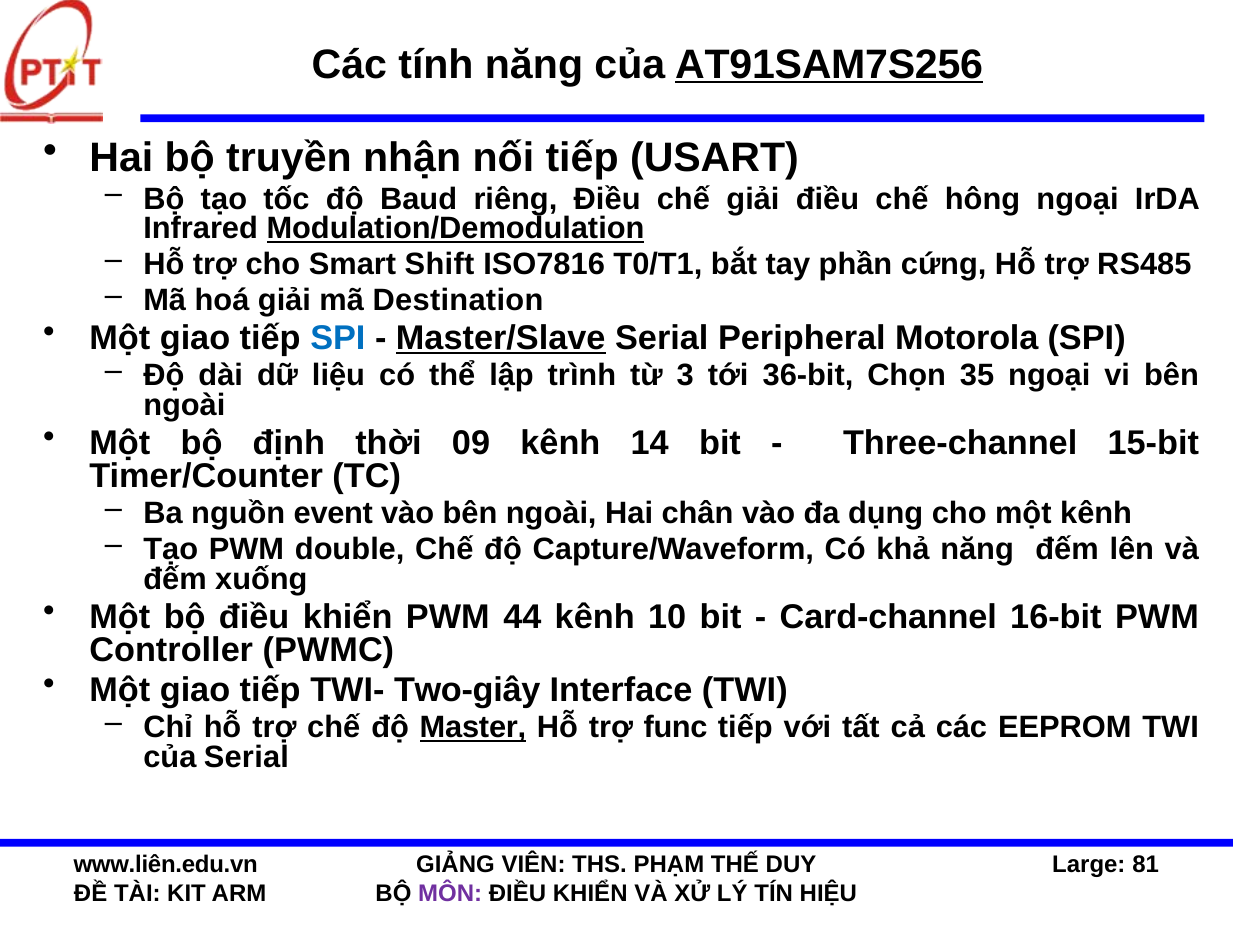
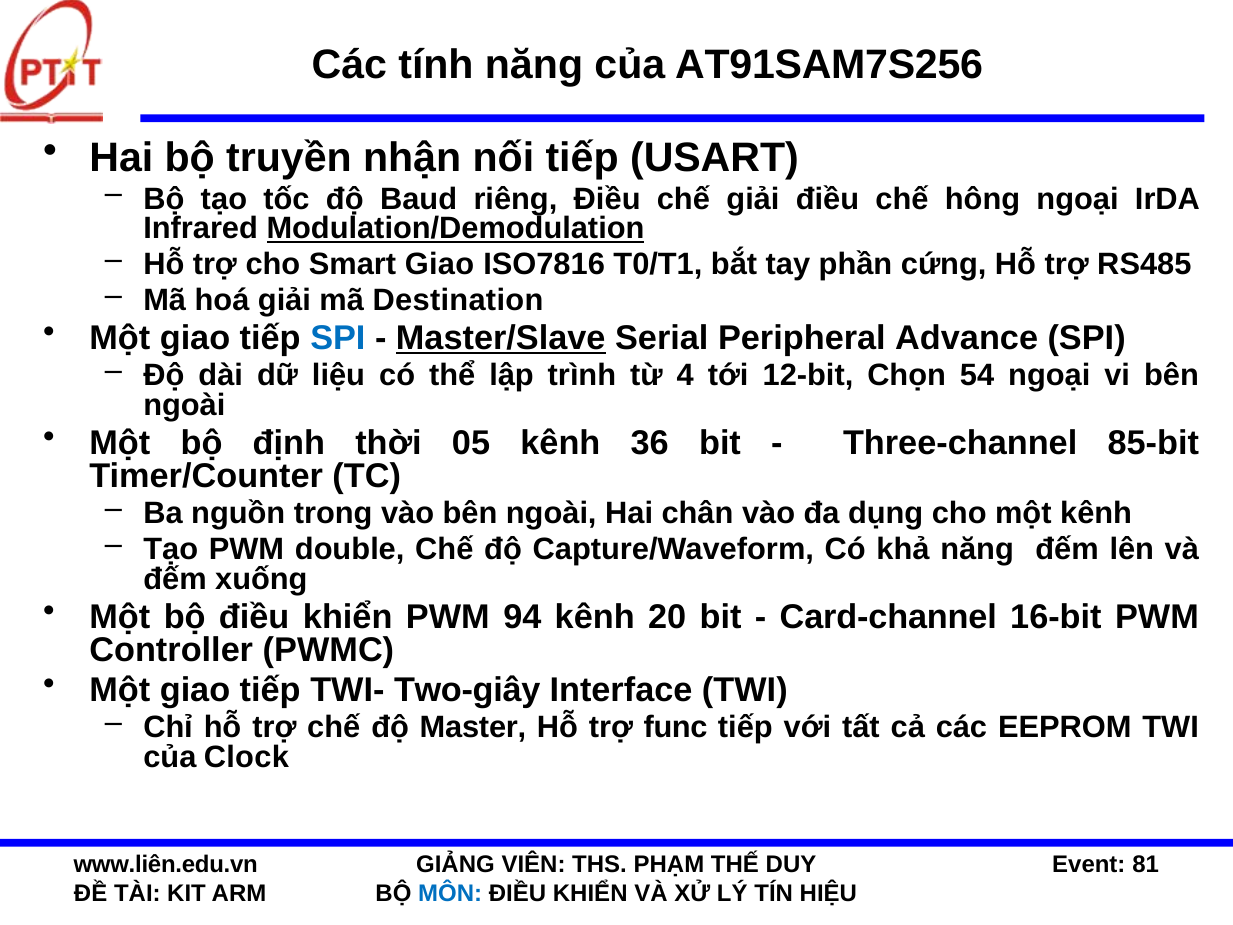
AT91SAM7S256 underline: present -> none (829, 65)
Smart Shift: Shift -> Giao (440, 264)
Motorola: Motorola -> Advance (967, 338)
3: 3 -> 4 (685, 376)
36-bit: 36-bit -> 12-bit (808, 376)
35: 35 -> 54 (977, 376)
09: 09 -> 05 (471, 443)
14: 14 -> 36 (650, 443)
15-bit: 15-bit -> 85-bit (1153, 443)
event: event -> trong (333, 514)
44: 44 -> 94 (522, 617)
10: 10 -> 20 (667, 617)
Master underline: present -> none (473, 727)
của Serial: Serial -> Clock (246, 757)
Large: Large -> Event (1089, 864)
MÔN colour: purple -> blue (450, 893)
